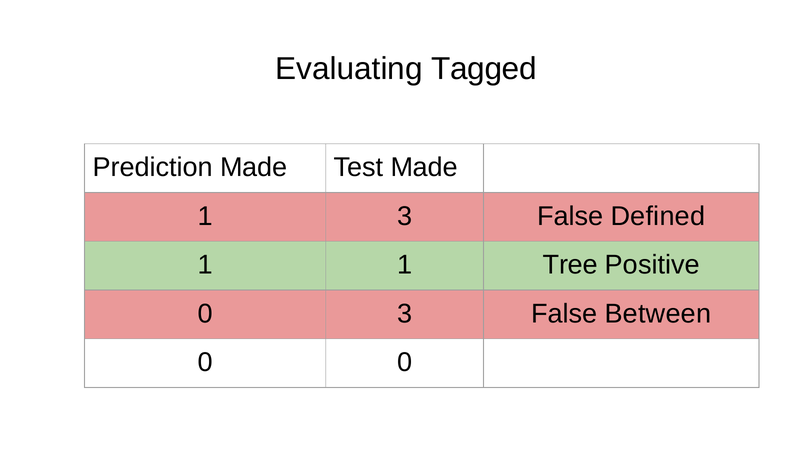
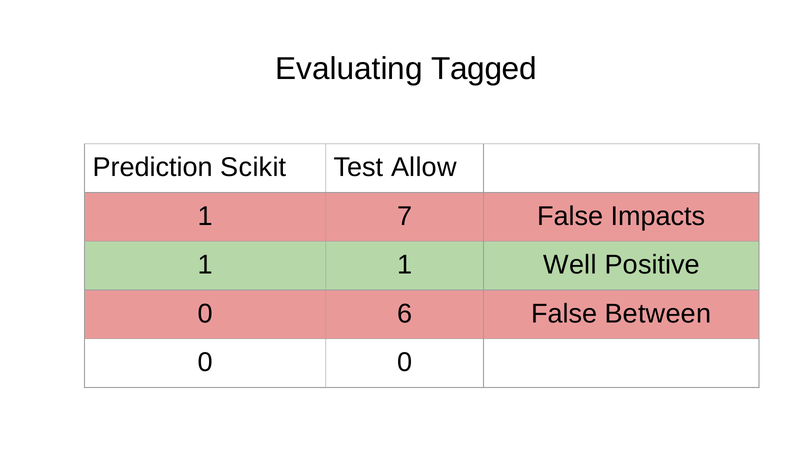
Prediction Made: Made -> Scikit (253, 167)
Test Made: Made -> Allow (424, 167)
1 3: 3 -> 7 (405, 216)
Defined: Defined -> Impacts (658, 216)
Tree: Tree -> Well (570, 265)
0 3: 3 -> 6 (405, 313)
